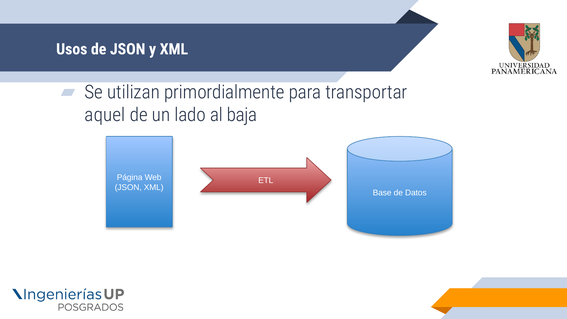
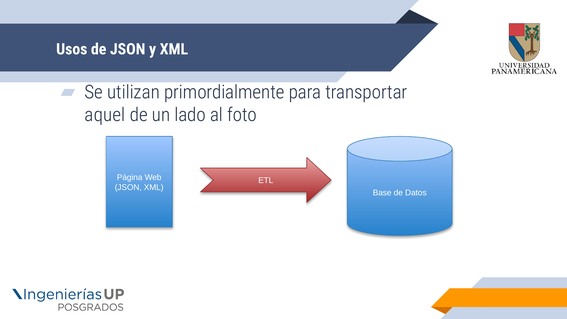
baja: baja -> foto (242, 115)
